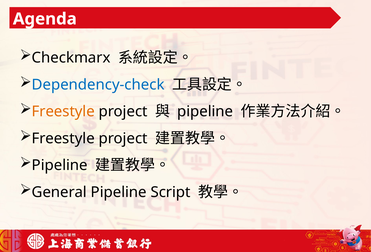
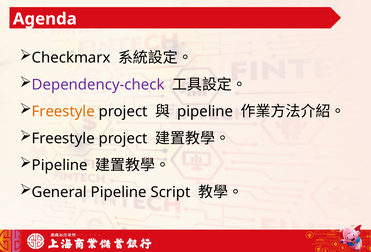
Dependency-check colour: blue -> purple (98, 85)
